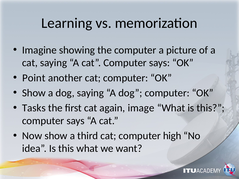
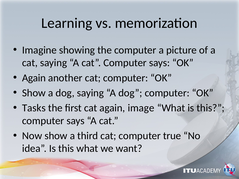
Point: Point -> Again (34, 78)
high: high -> true (172, 136)
